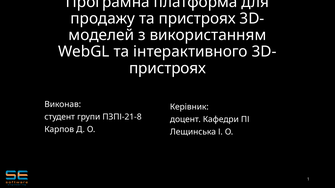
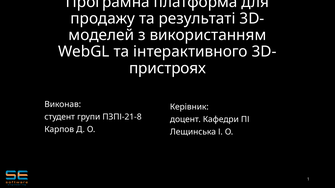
та пристроях: пристроях -> результаті (197, 19)
